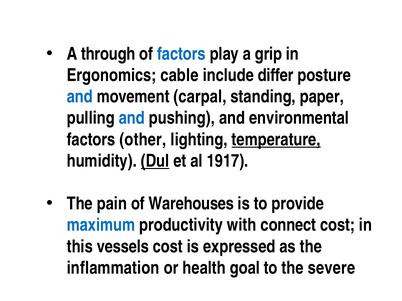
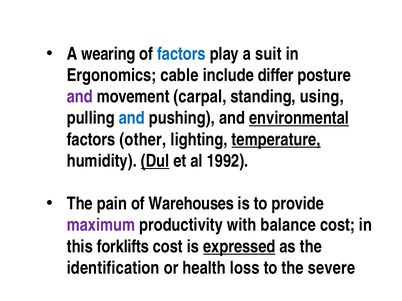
through: through -> wearing (108, 54)
grip: grip -> suit (268, 54)
and colour: blue -> purple (80, 97)
paper: paper -> using (322, 97)
environmental underline: none -> present (299, 118)
1917: 1917 -> 1992 (228, 161)
maximum colour: blue -> purple (101, 225)
connect: connect -> balance (288, 225)
vessels: vessels -> forklifts (123, 247)
expressed underline: none -> present (239, 247)
inflammation: inflammation -> identification (113, 268)
goal: goal -> loss (245, 268)
